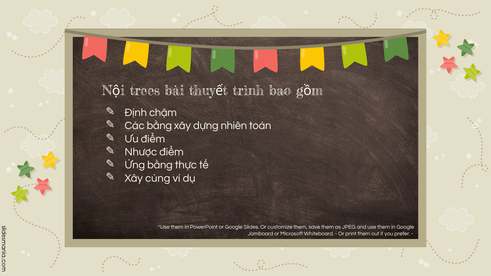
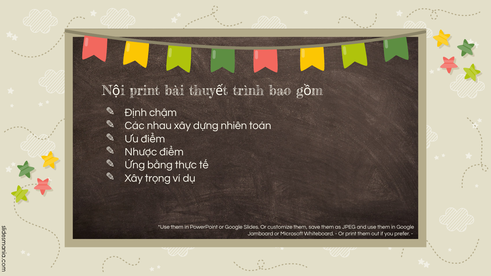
trees: trees -> print (145, 91)
Các bằng: bằng -> nhau (159, 126)
cùng: cùng -> trọng (158, 178)
